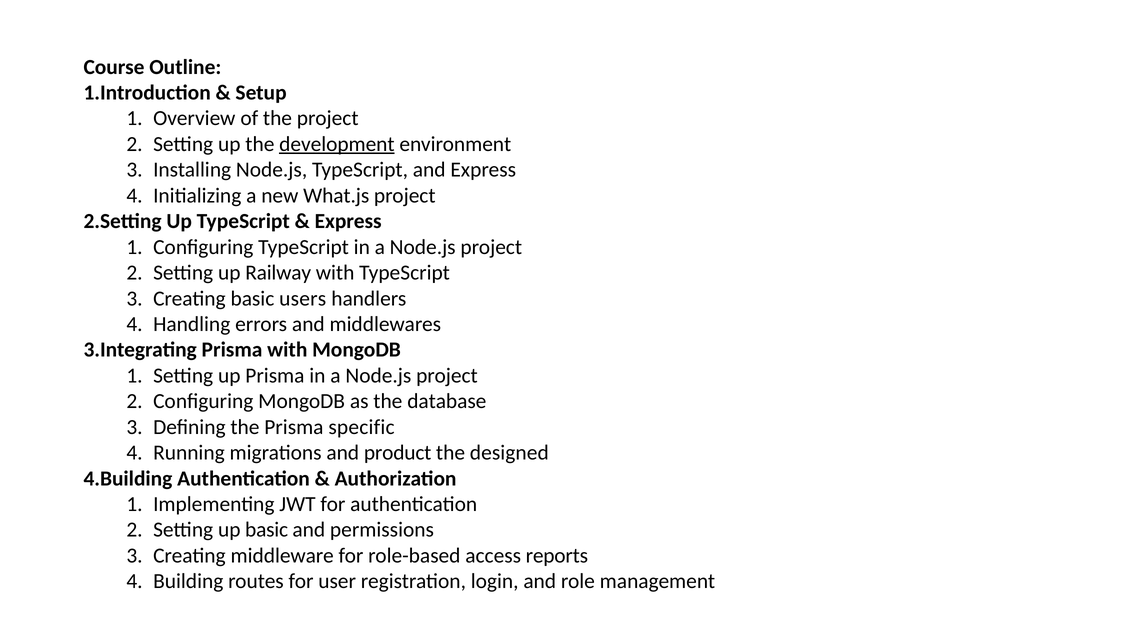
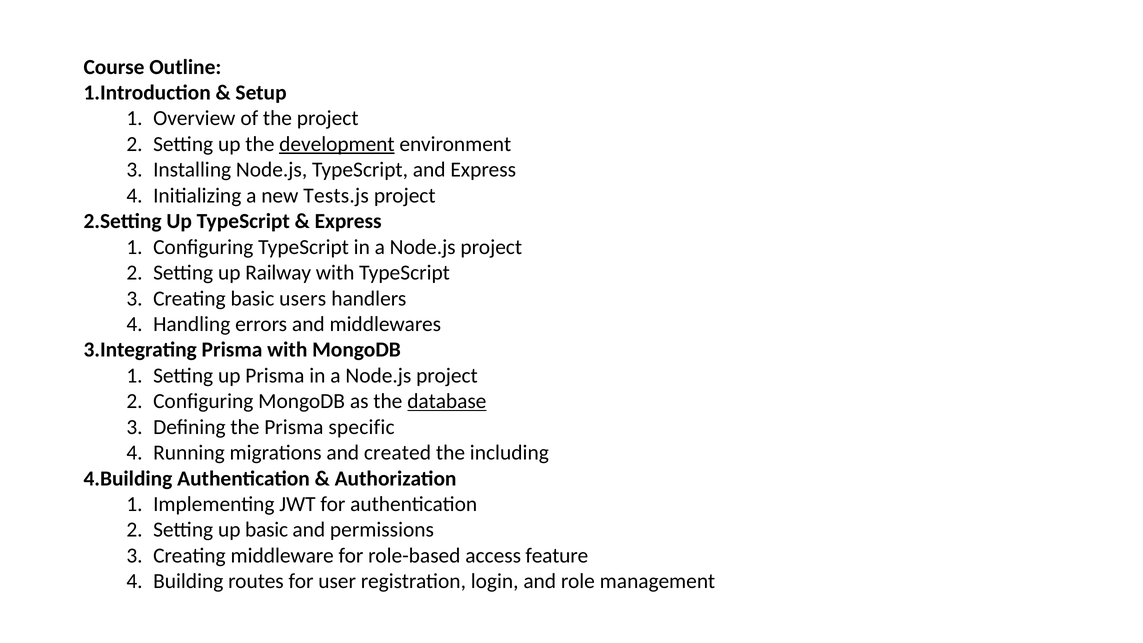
What.js: What.js -> Tests.js (336, 196)
database underline: none -> present (447, 401)
product: product -> created (398, 453)
designed: designed -> including (509, 453)
reports: reports -> feature (557, 556)
